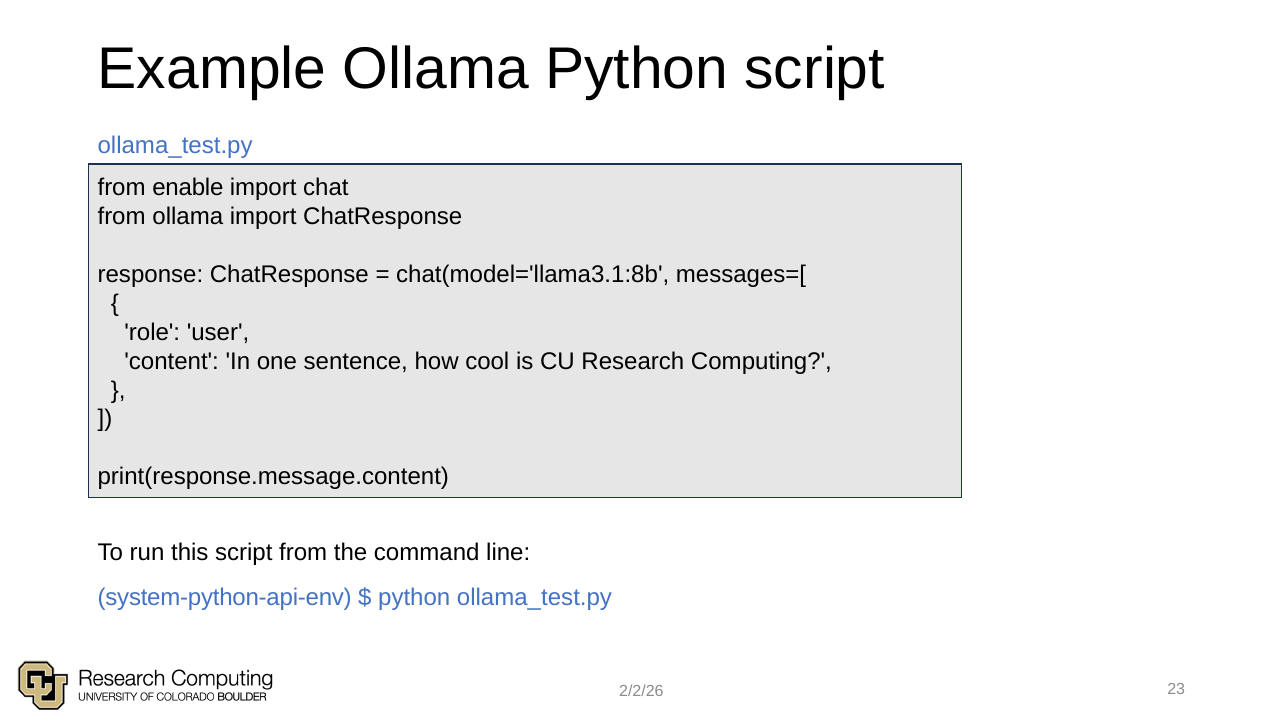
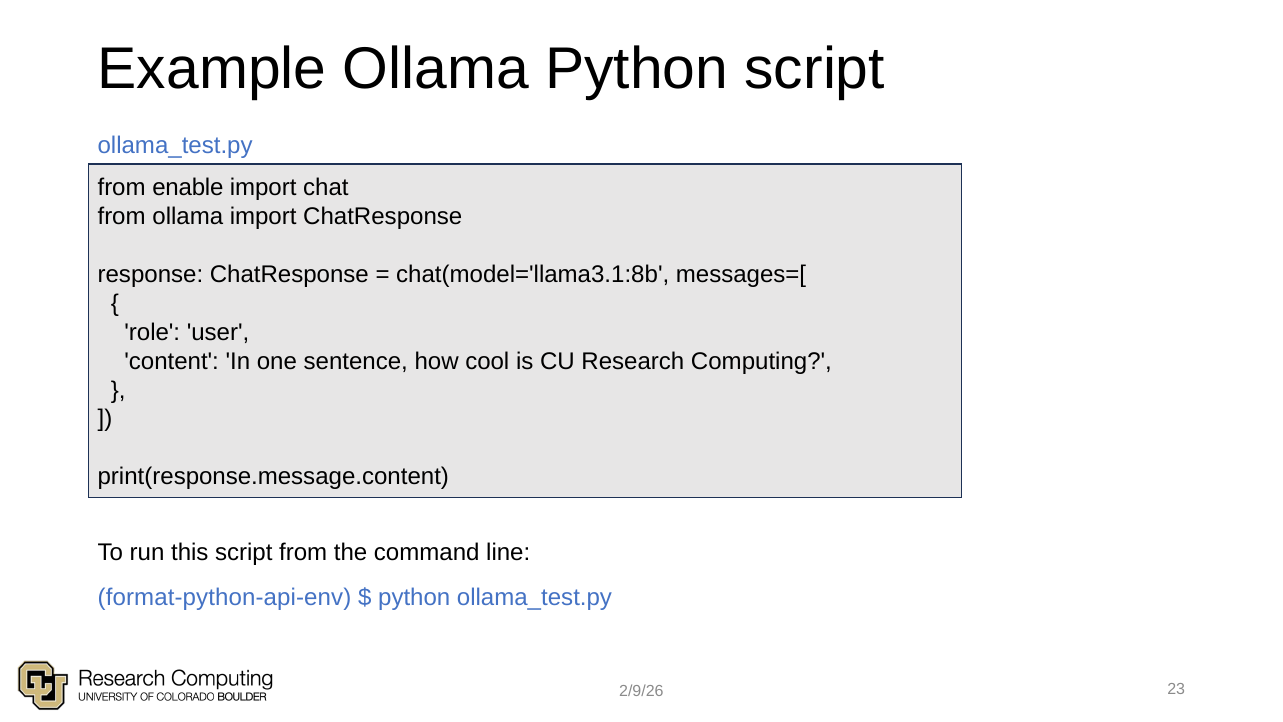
system-python-api-env: system-python-api-env -> format-python-api-env (225, 597)
2/2/26: 2/2/26 -> 2/9/26 (641, 691)
